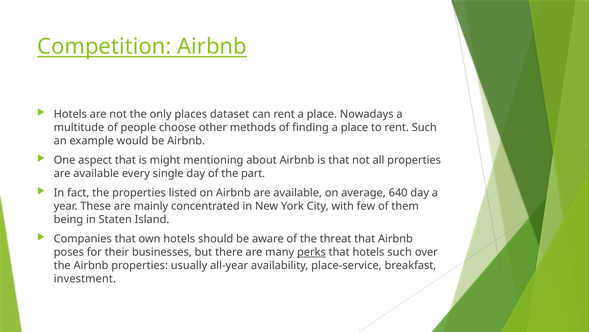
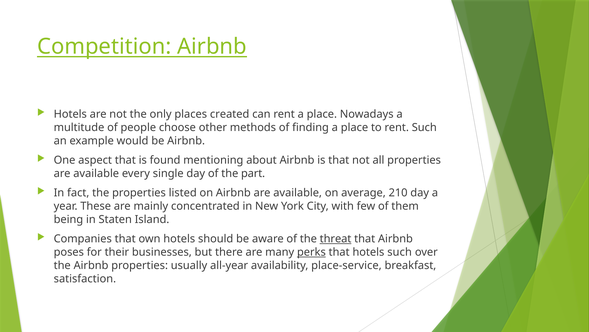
dataset: dataset -> created (230, 114)
might: might -> found (165, 160)
640: 640 -> 210 (398, 193)
threat underline: none -> present (336, 238)
investment: investment -> satisfaction (85, 278)
